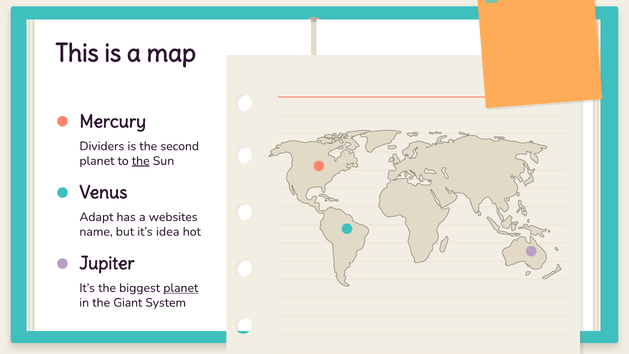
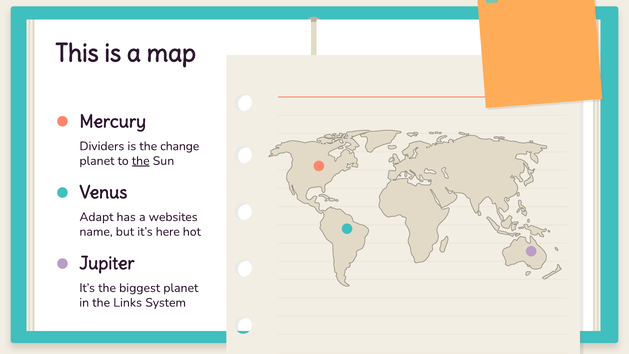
second: second -> change (180, 146)
idea: idea -> here (168, 232)
planet underline: present -> none (181, 288)
Giant: Giant -> Links (128, 302)
